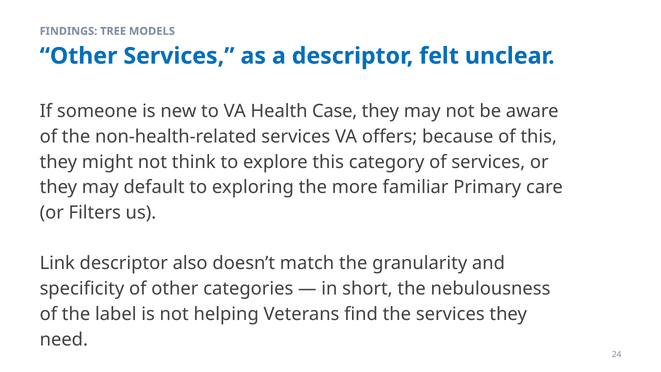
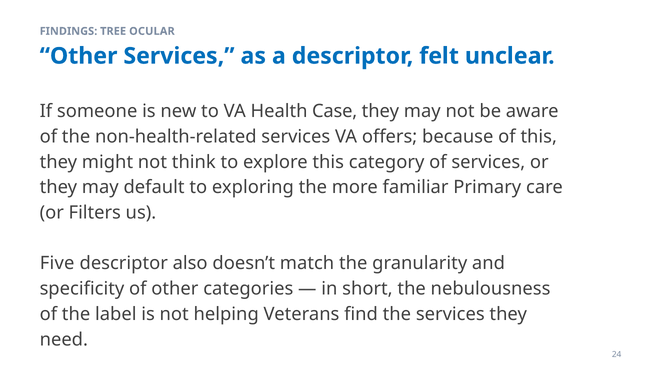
MODELS: MODELS -> OCULAR (152, 31)
Link: Link -> Five (57, 263)
